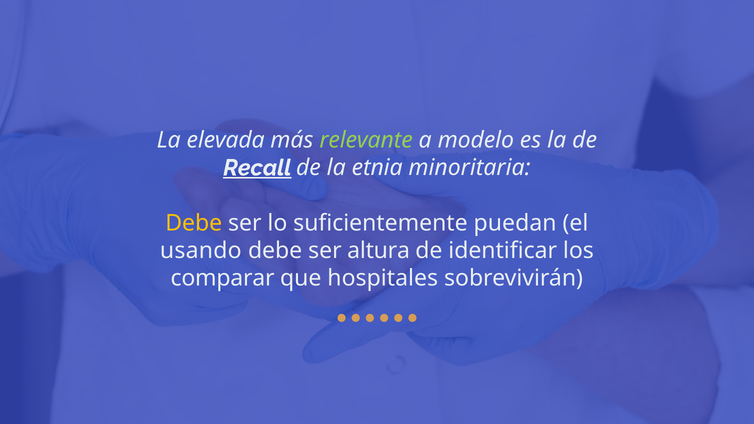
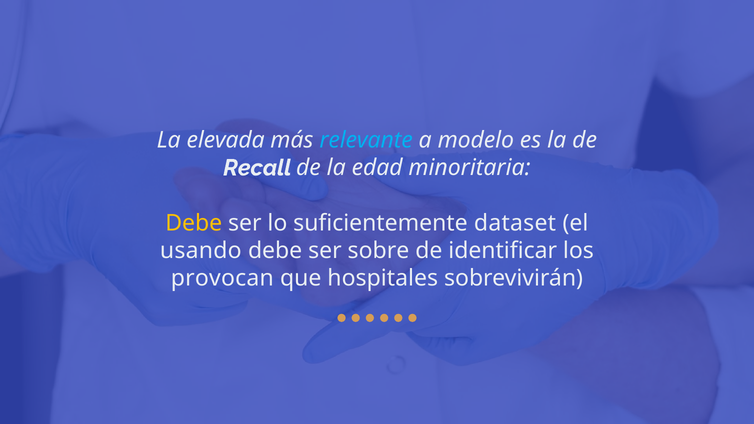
relevante colour: light green -> light blue (366, 140)
Recall underline: present -> none (257, 168)
etnia: etnia -> edad (377, 168)
puedan: puedan -> dataset (515, 223)
altura: altura -> sobre (378, 251)
comparar: comparar -> provocan (222, 278)
